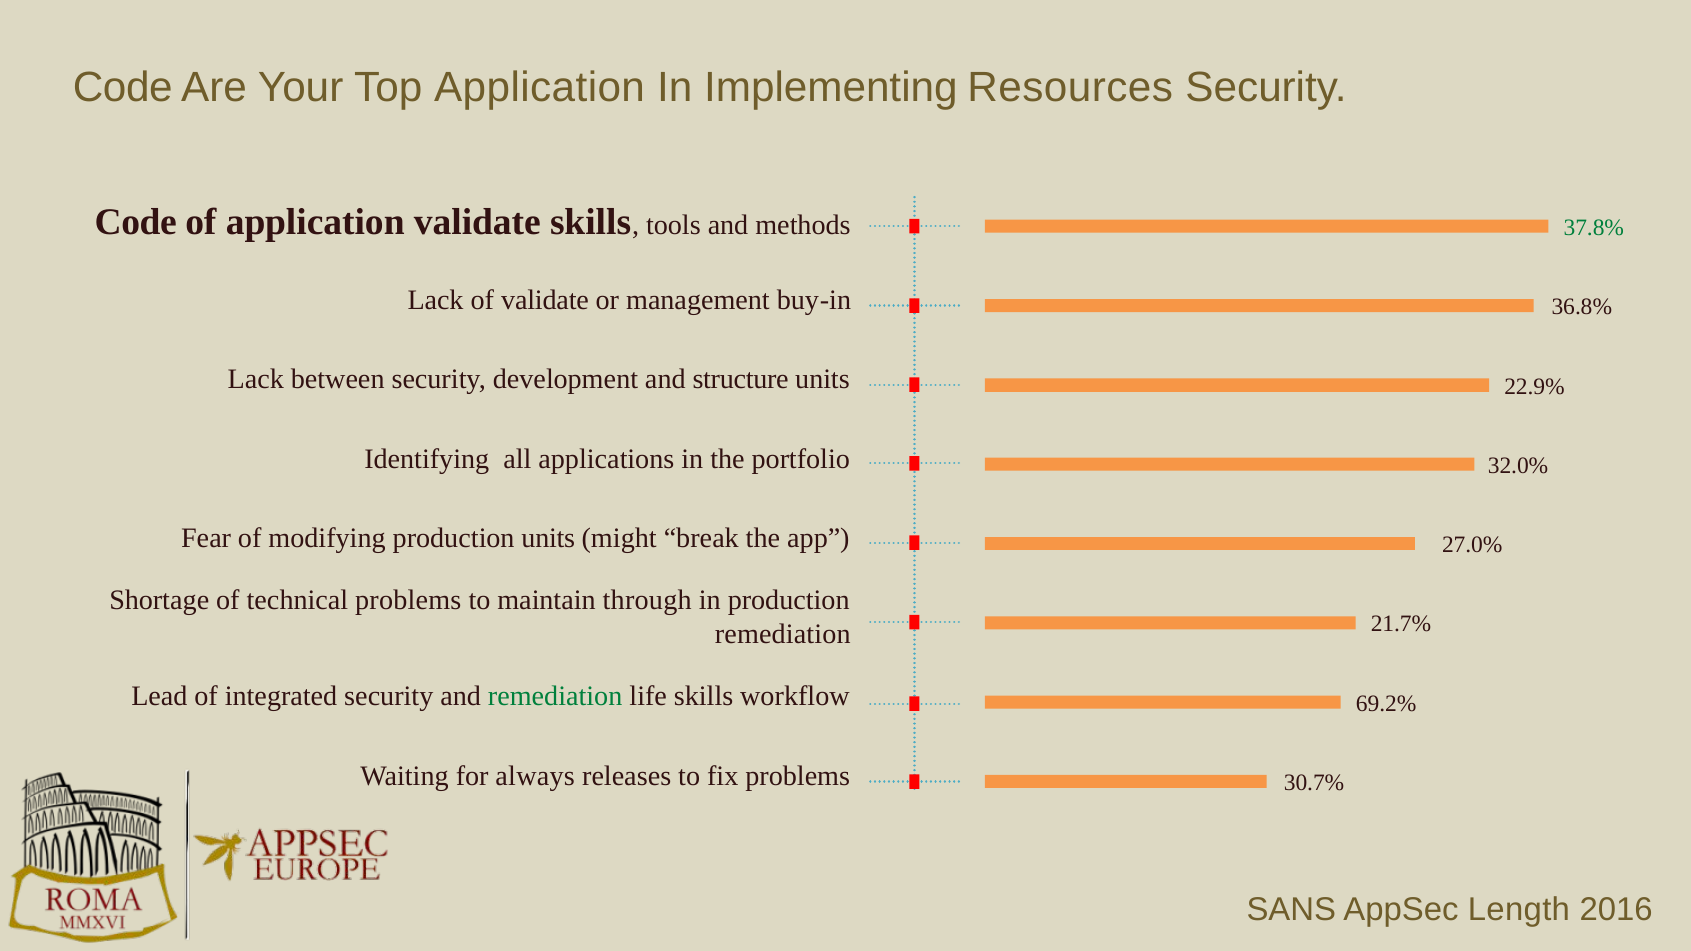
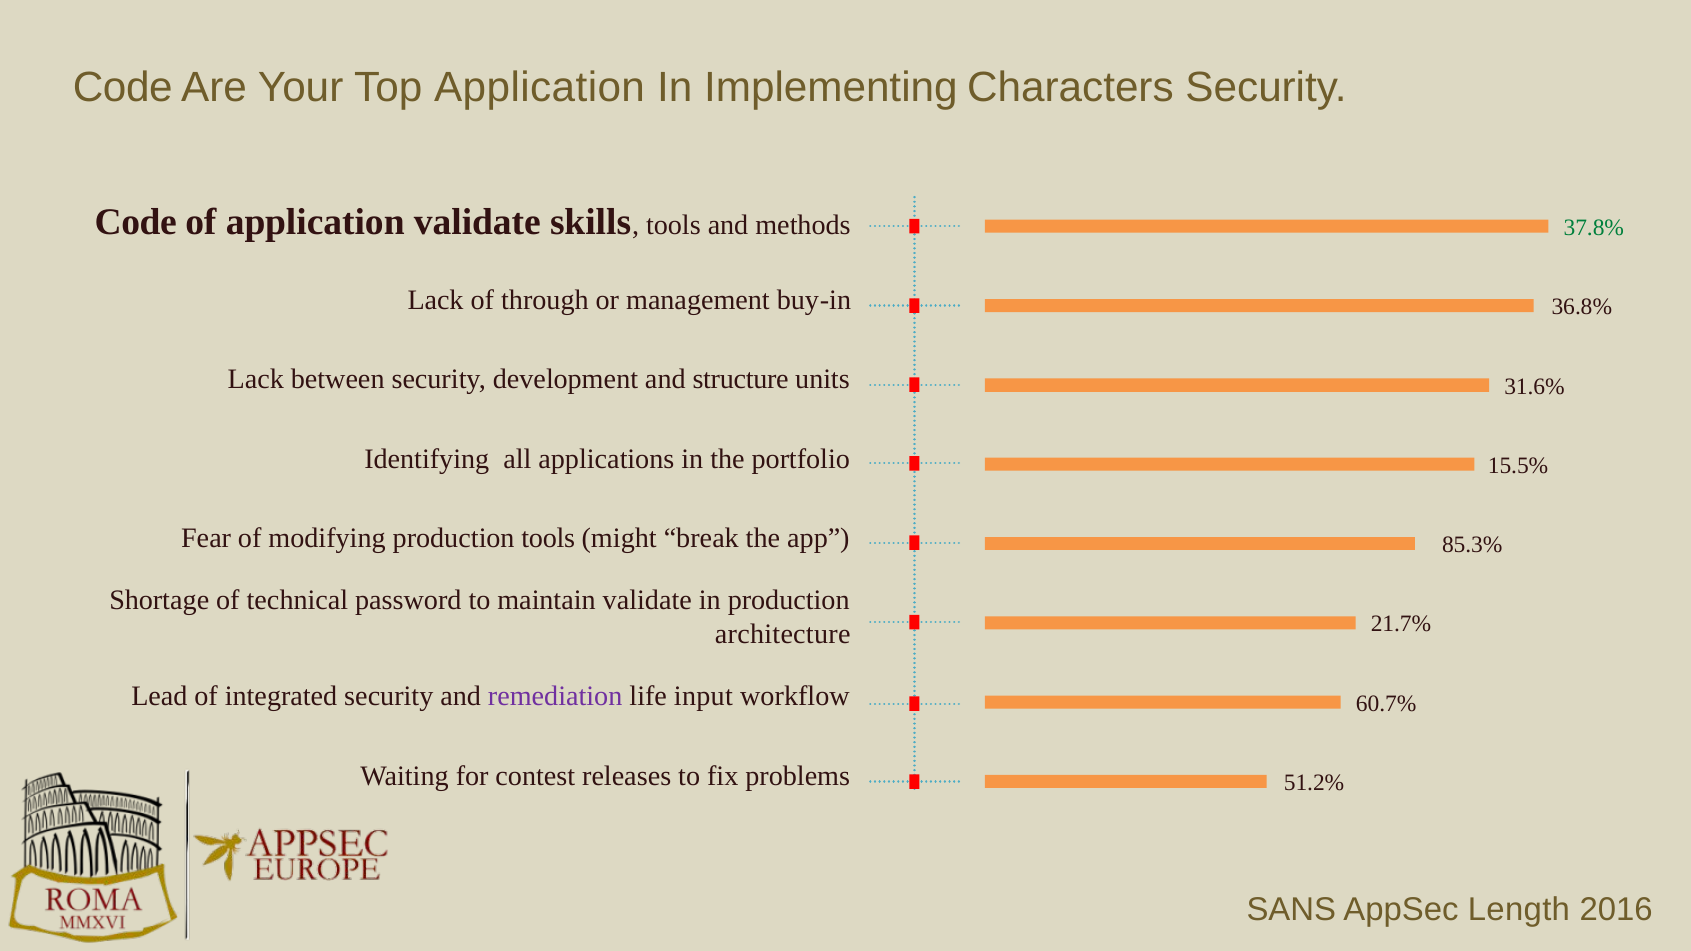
Resources: Resources -> Characters (1070, 87)
of validate: validate -> through (545, 300)
22.9%: 22.9% -> 31.6% (1535, 386)
32.0%: 32.0% -> 15.5% (1518, 466)
production units: units -> tools (548, 538)
27.0%: 27.0% -> 85.3% (1472, 545)
technical problems: problems -> password (408, 600)
maintain through: through -> validate (647, 600)
remediation: remediation -> architecture (783, 634)
remediation colour: green -> purple (555, 697)
life skills: skills -> input (703, 697)
69.2%: 69.2% -> 60.7% (1386, 703)
always: always -> contest (535, 776)
30.7%: 30.7% -> 51.2% (1314, 783)
